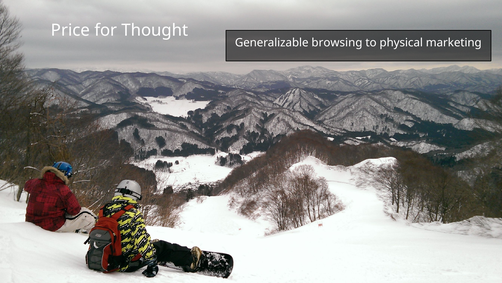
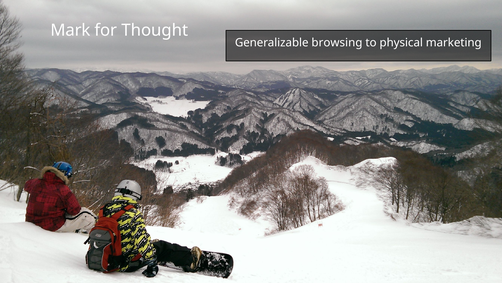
Price: Price -> Mark (71, 30)
